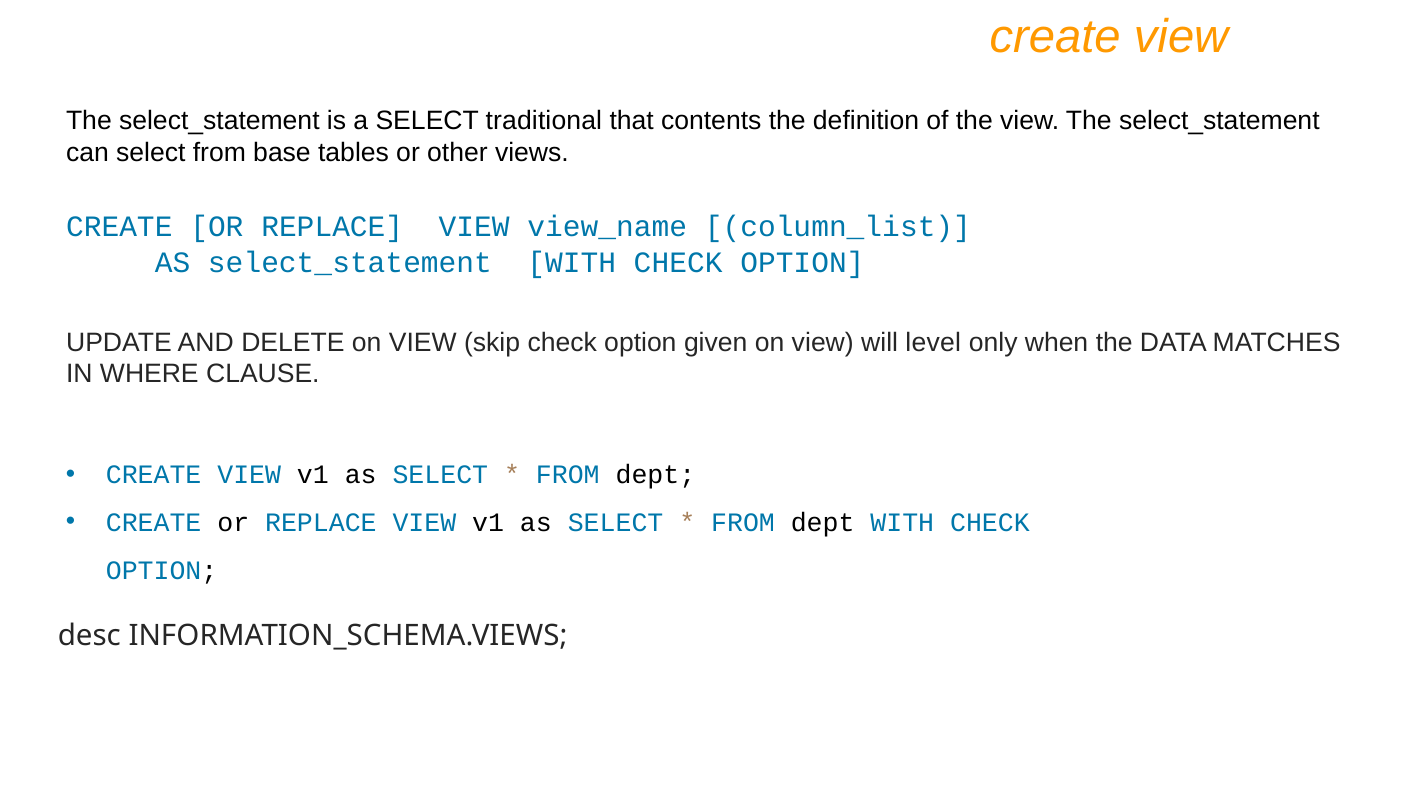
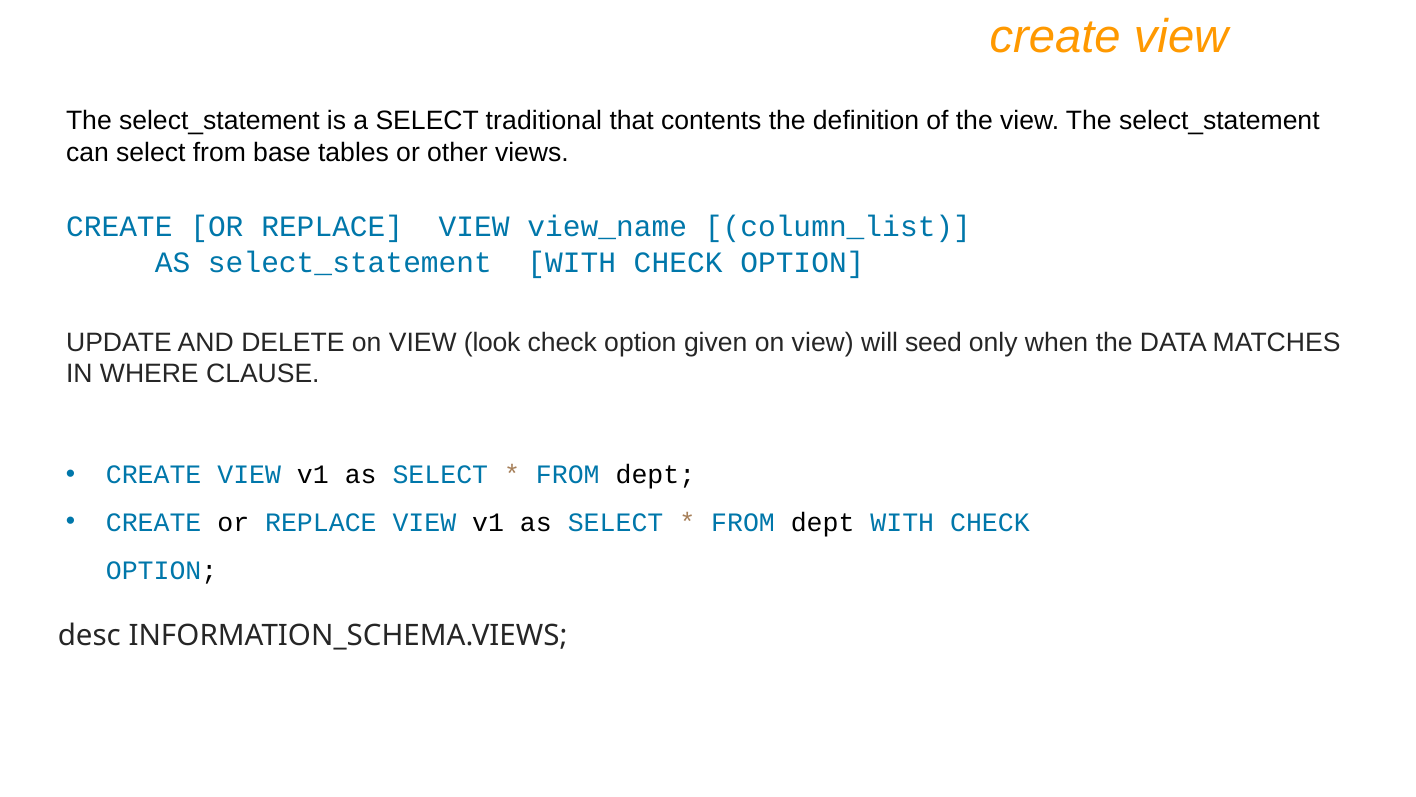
skip: skip -> look (492, 342)
level: level -> seed (934, 342)
